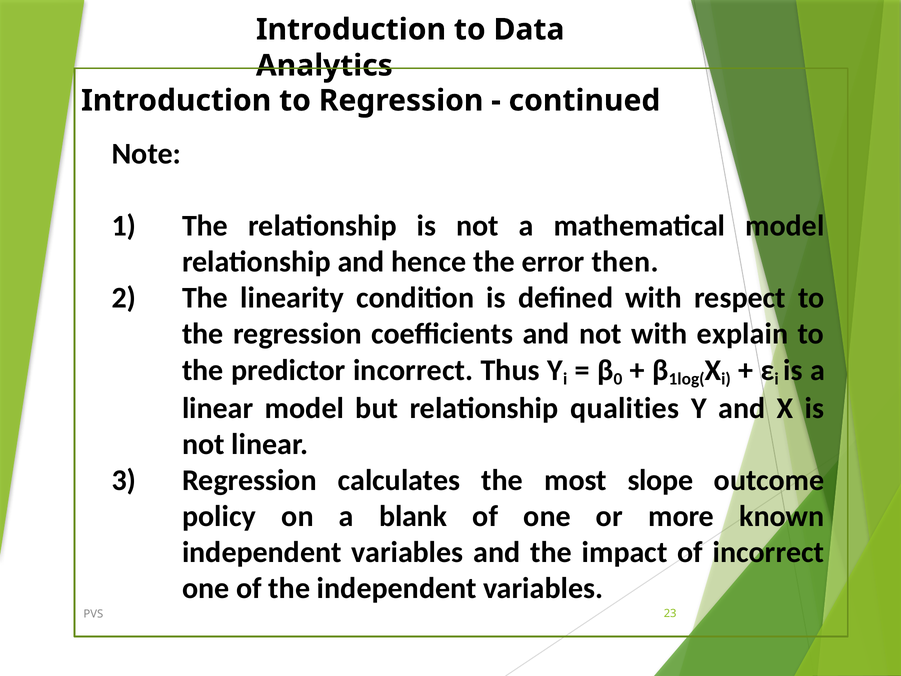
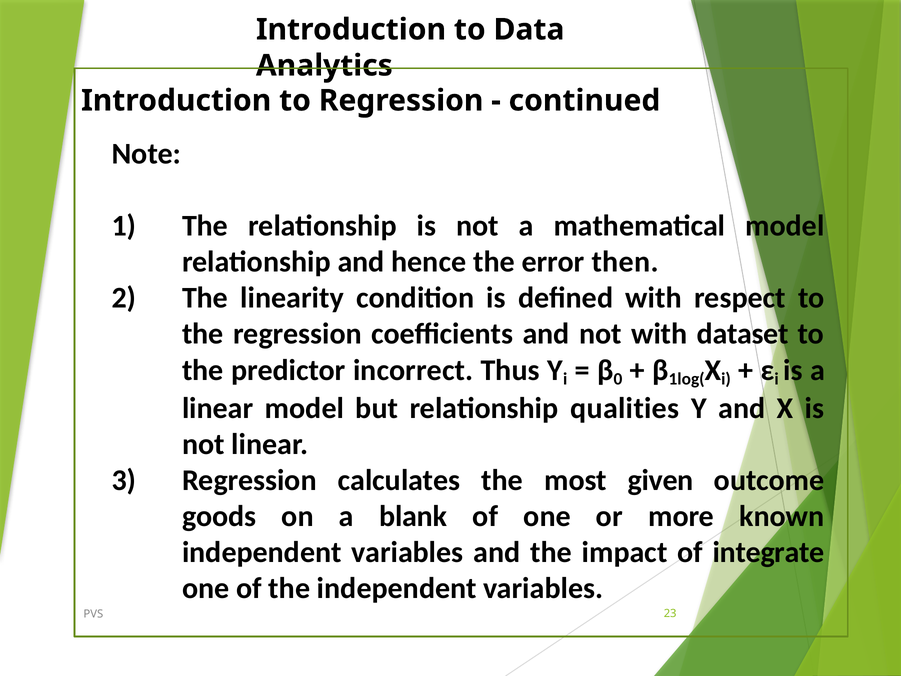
explain: explain -> dataset (743, 334)
slope: slope -> given (661, 480)
policy: policy -> goods (219, 516)
of incorrect: incorrect -> integrate (769, 552)
